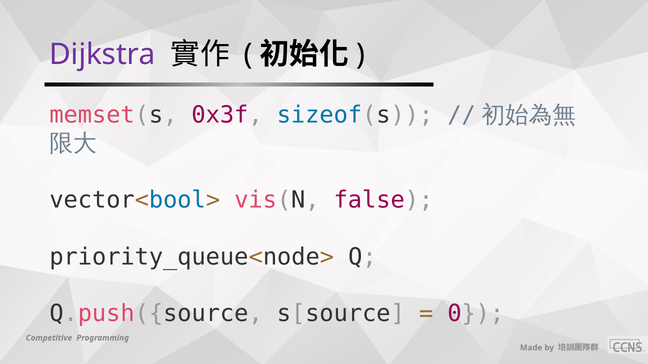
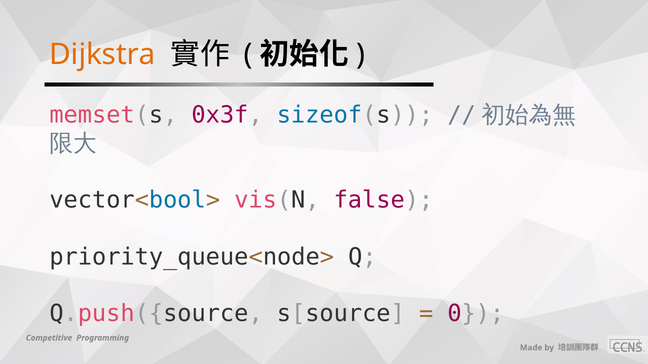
Dijkstra colour: purple -> orange (102, 54)
